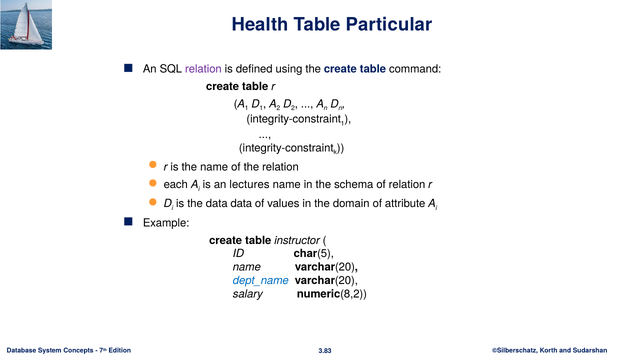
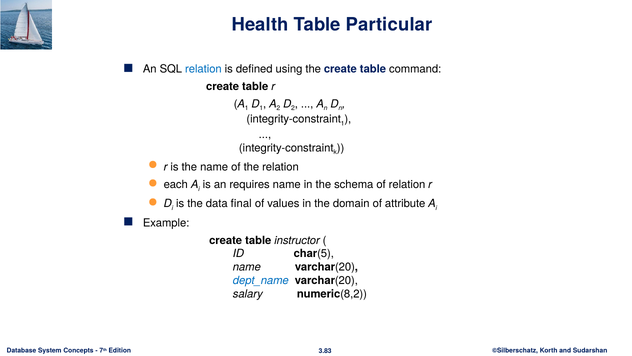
relation colour: purple -> blue (203, 69)
lectures: lectures -> requires (250, 184)
data data: data -> final (241, 203)
